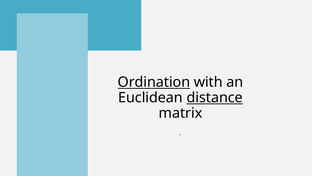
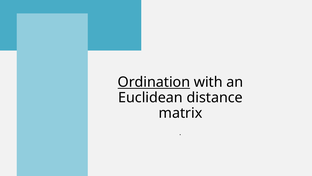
distance underline: present -> none (215, 97)
